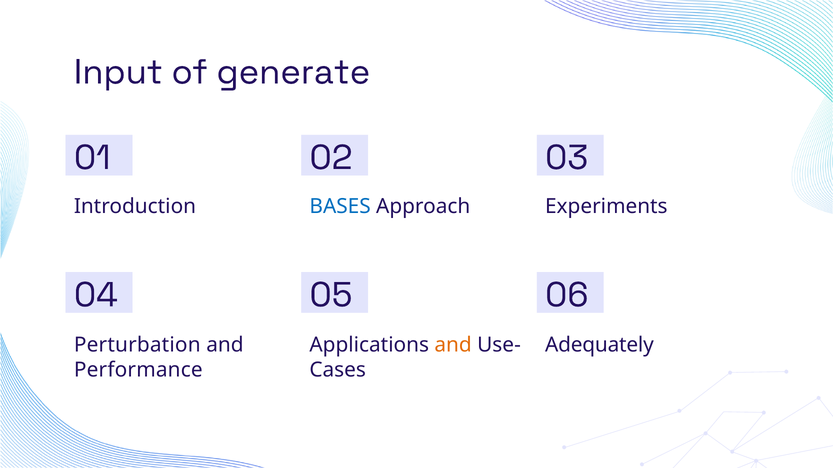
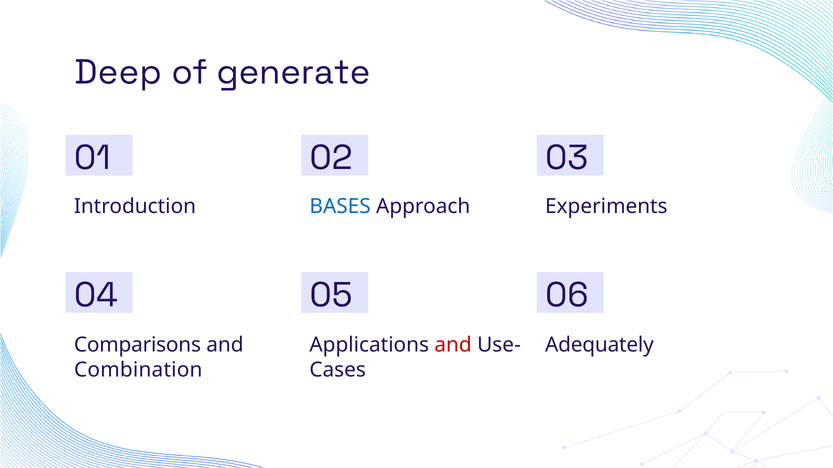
Input: Input -> Deep (118, 72)
Perturbation: Perturbation -> Comparisons (137, 345)
and colour: orange -> red (453, 345)
Performance: Performance -> Combination (138, 370)
